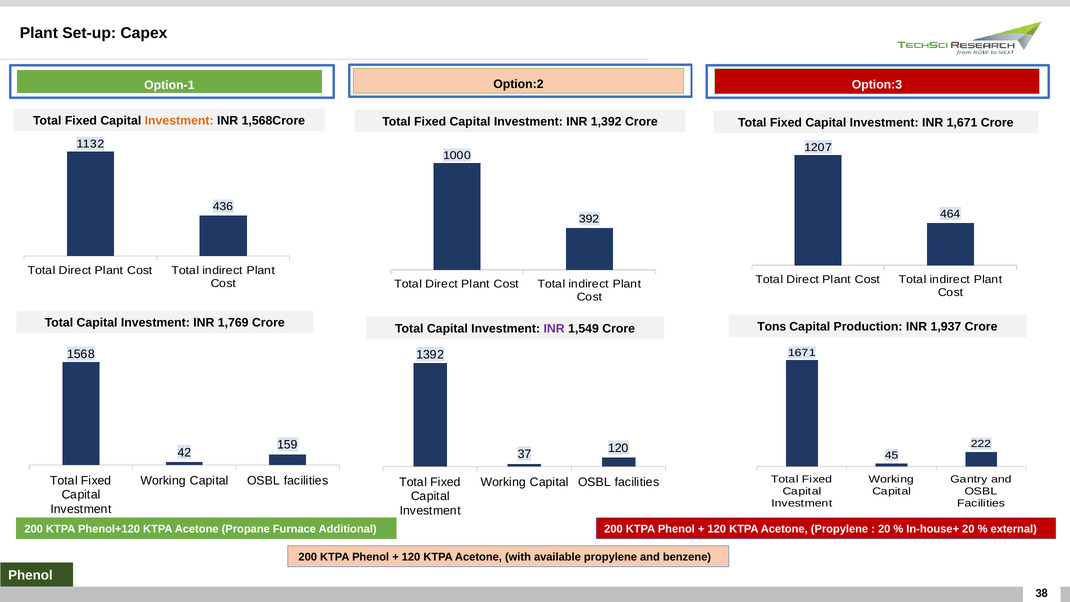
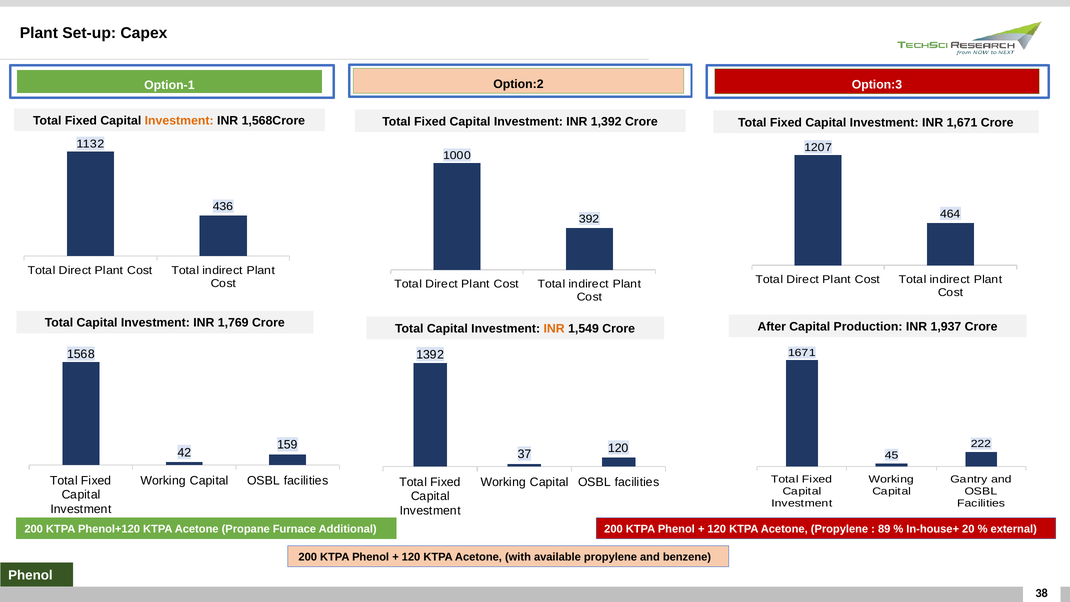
Tons: Tons -> After (772, 327)
INR colour: purple -> orange (554, 329)
20: 20 -> 89 (884, 529)
